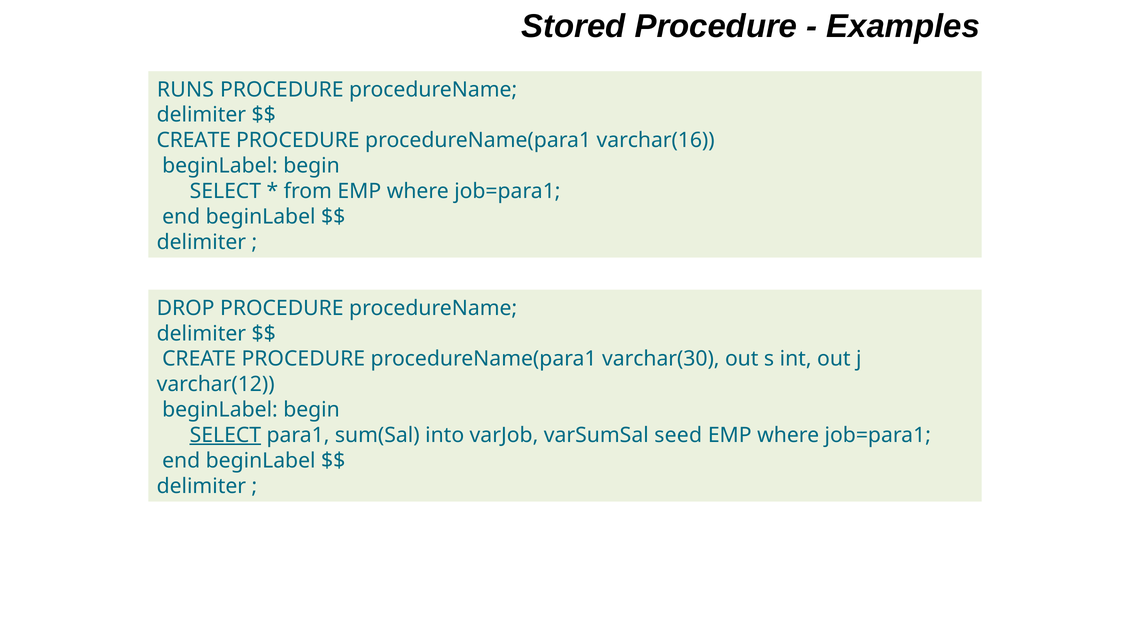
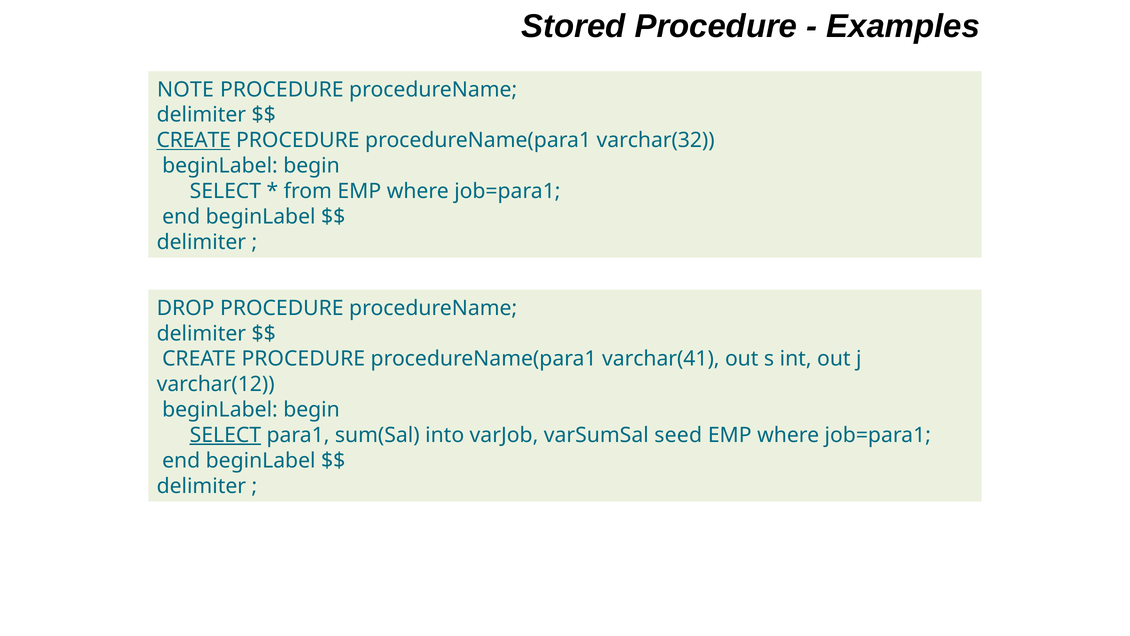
RUNS: RUNS -> NOTE (185, 89)
CREATE underline: none -> present (194, 140)
varchar(16: varchar(16 -> varchar(32 (656, 140)
varchar(30: varchar(30 -> varchar(41 (661, 359)
